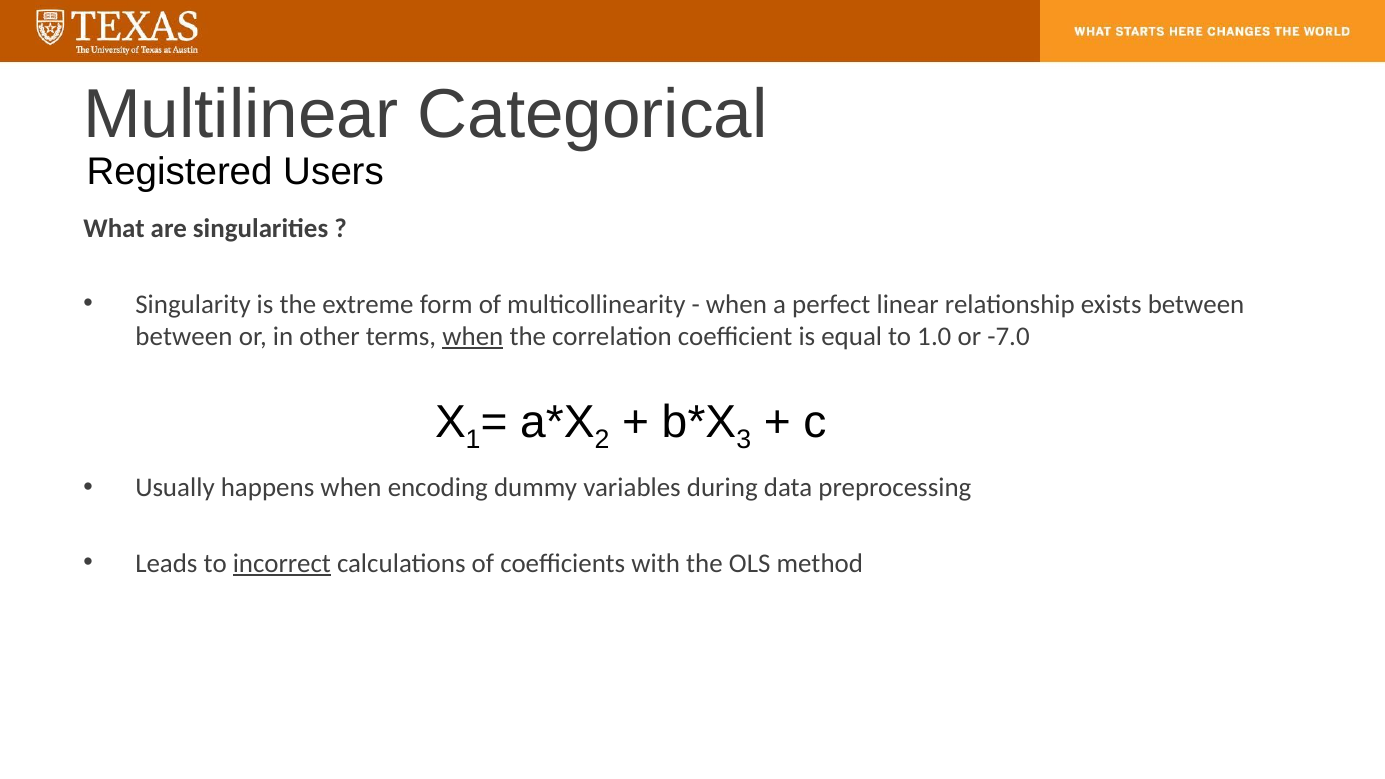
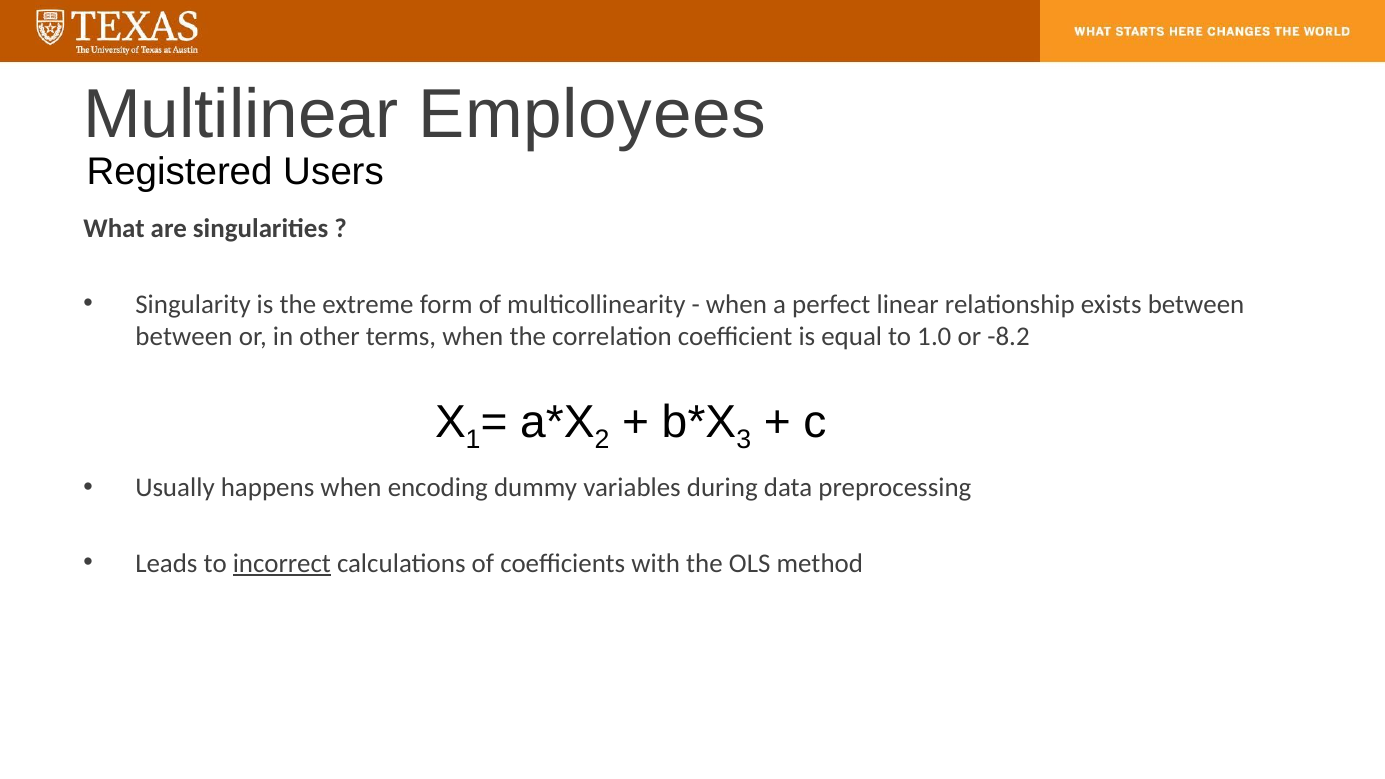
Categorical: Categorical -> Employees (592, 115)
when underline: present -> none (473, 337)
-7.0: -7.0 -> -8.2 (1009, 337)
